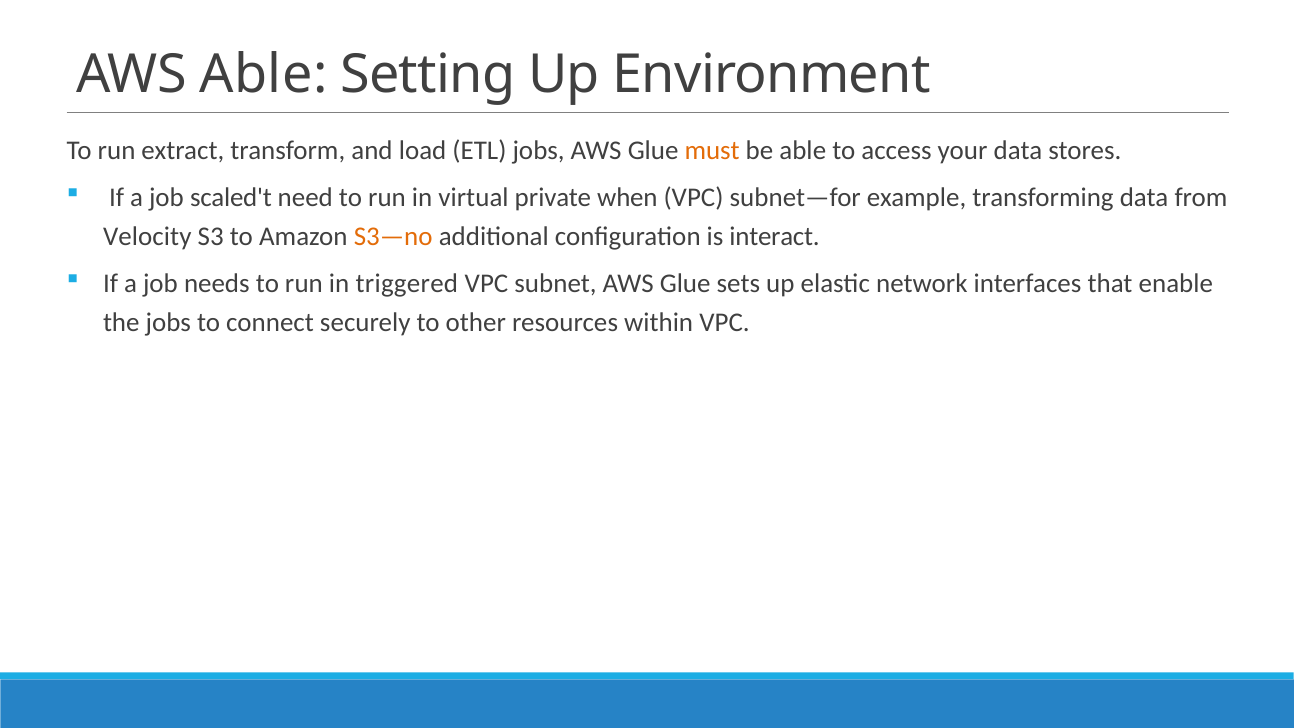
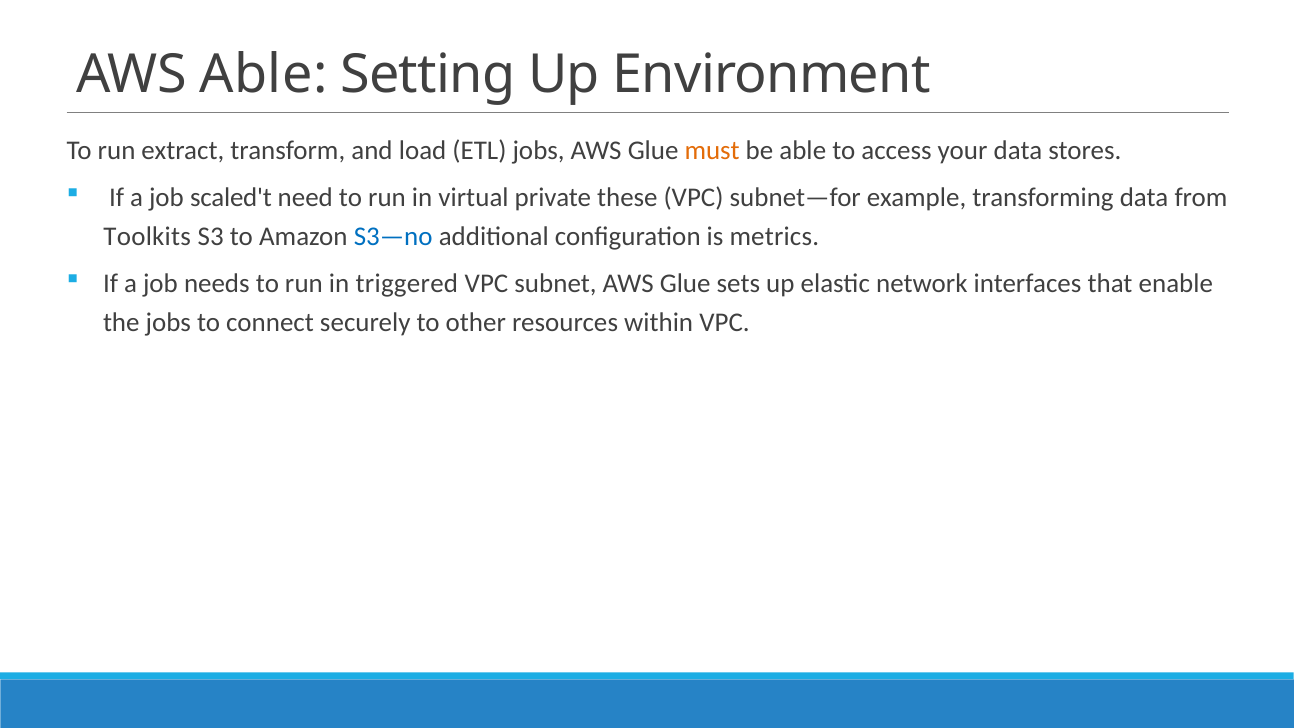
when: when -> these (627, 198)
Velocity: Velocity -> Toolkits (147, 237)
S3—no colour: orange -> blue (393, 237)
interact: interact -> metrics (774, 237)
